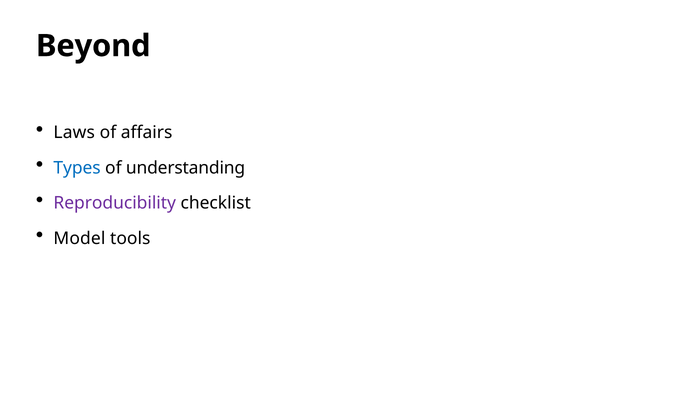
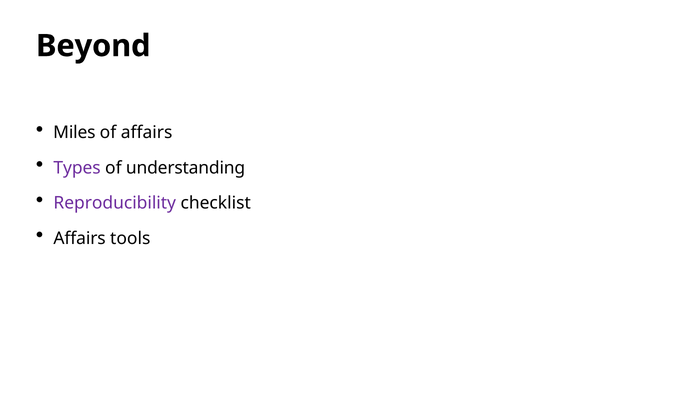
Laws: Laws -> Miles (74, 132)
Types colour: blue -> purple (77, 168)
Model: Model -> Affairs (80, 238)
